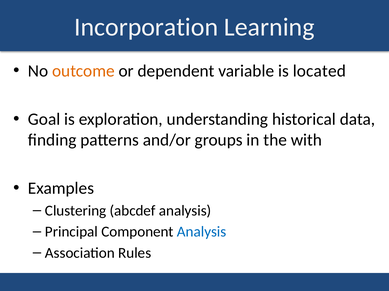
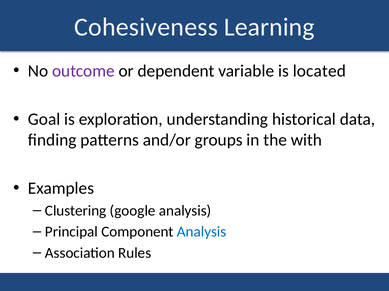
Incorporation: Incorporation -> Cohesiveness (146, 27)
outcome colour: orange -> purple (83, 71)
abcdef: abcdef -> google (133, 211)
